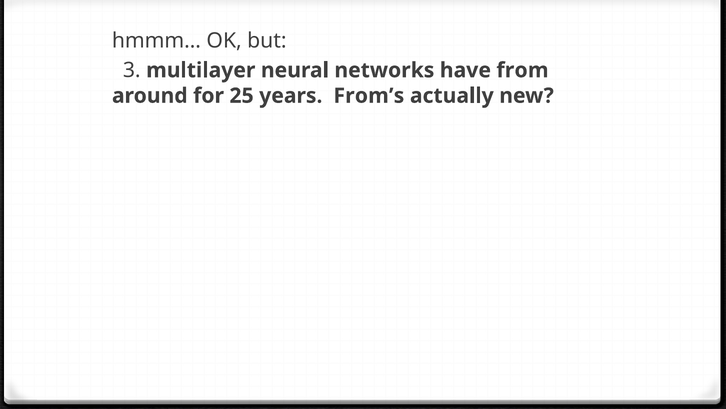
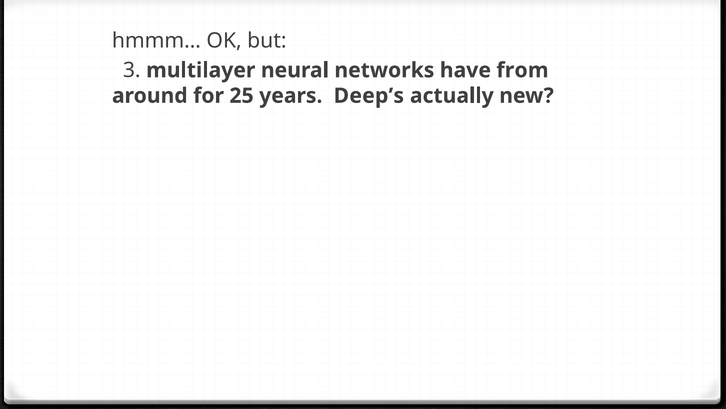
From’s: From’s -> Deep’s (369, 96)
